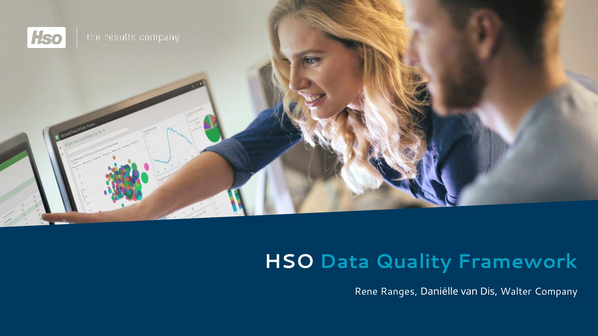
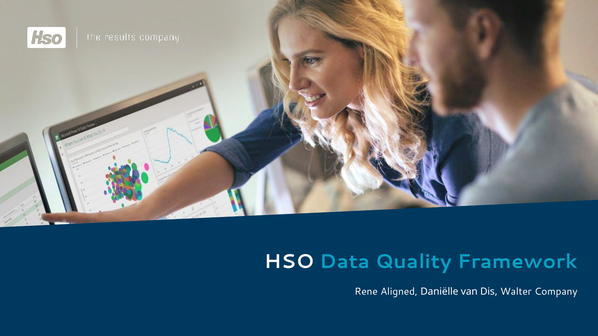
Ranges: Ranges -> Aligned (399, 292)
